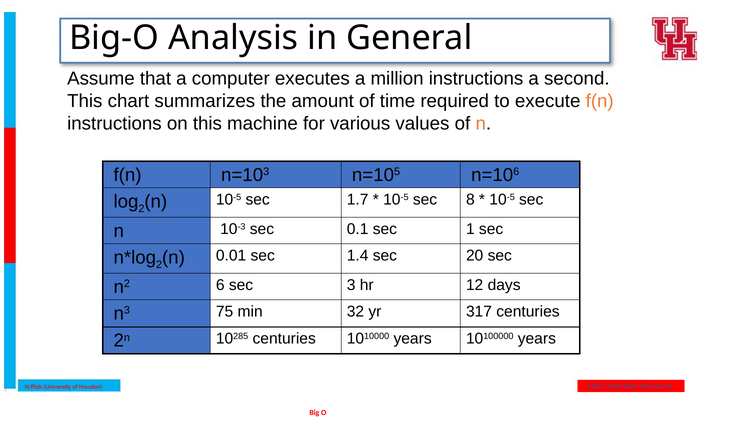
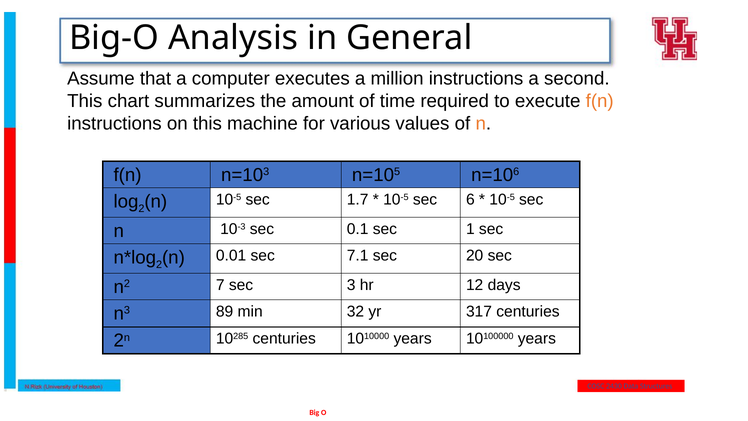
8: 8 -> 6 (470, 200)
1.4: 1.4 -> 7.1 (358, 255)
6: 6 -> 7 (220, 285)
75: 75 -> 89 (225, 311)
